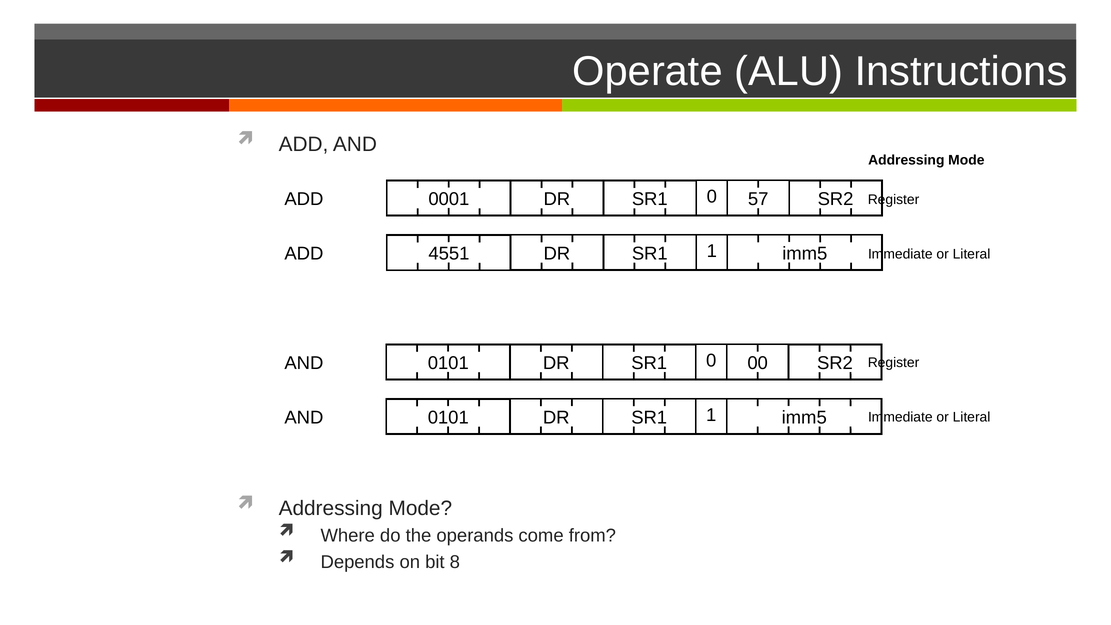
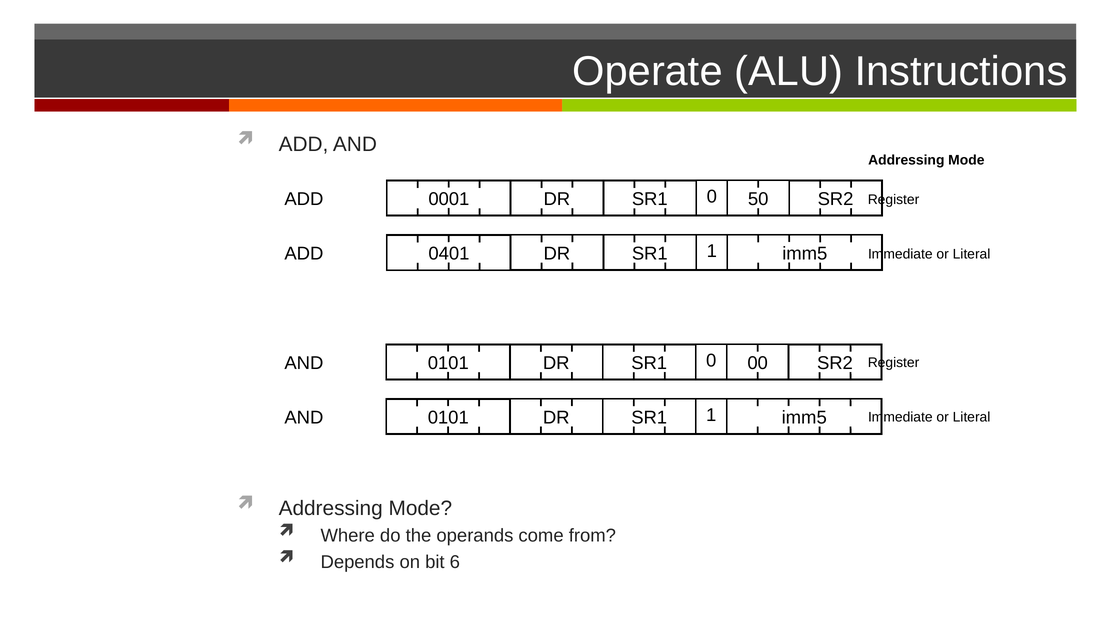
57: 57 -> 50 (758, 199)
4551: 4551 -> 0401 (449, 254)
8: 8 -> 6 (455, 562)
